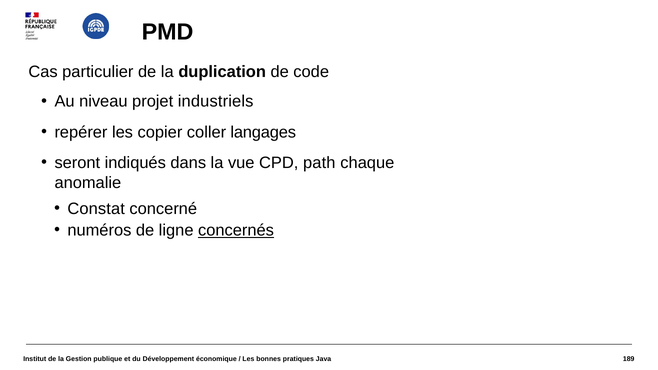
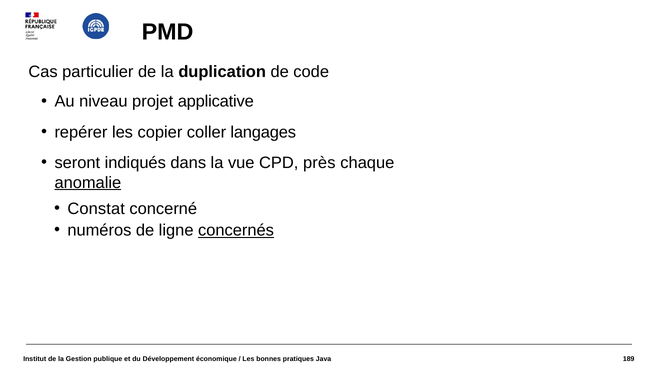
industriels: industriels -> applicative (216, 102)
path: path -> près (319, 163)
anomalie underline: none -> present (88, 183)
